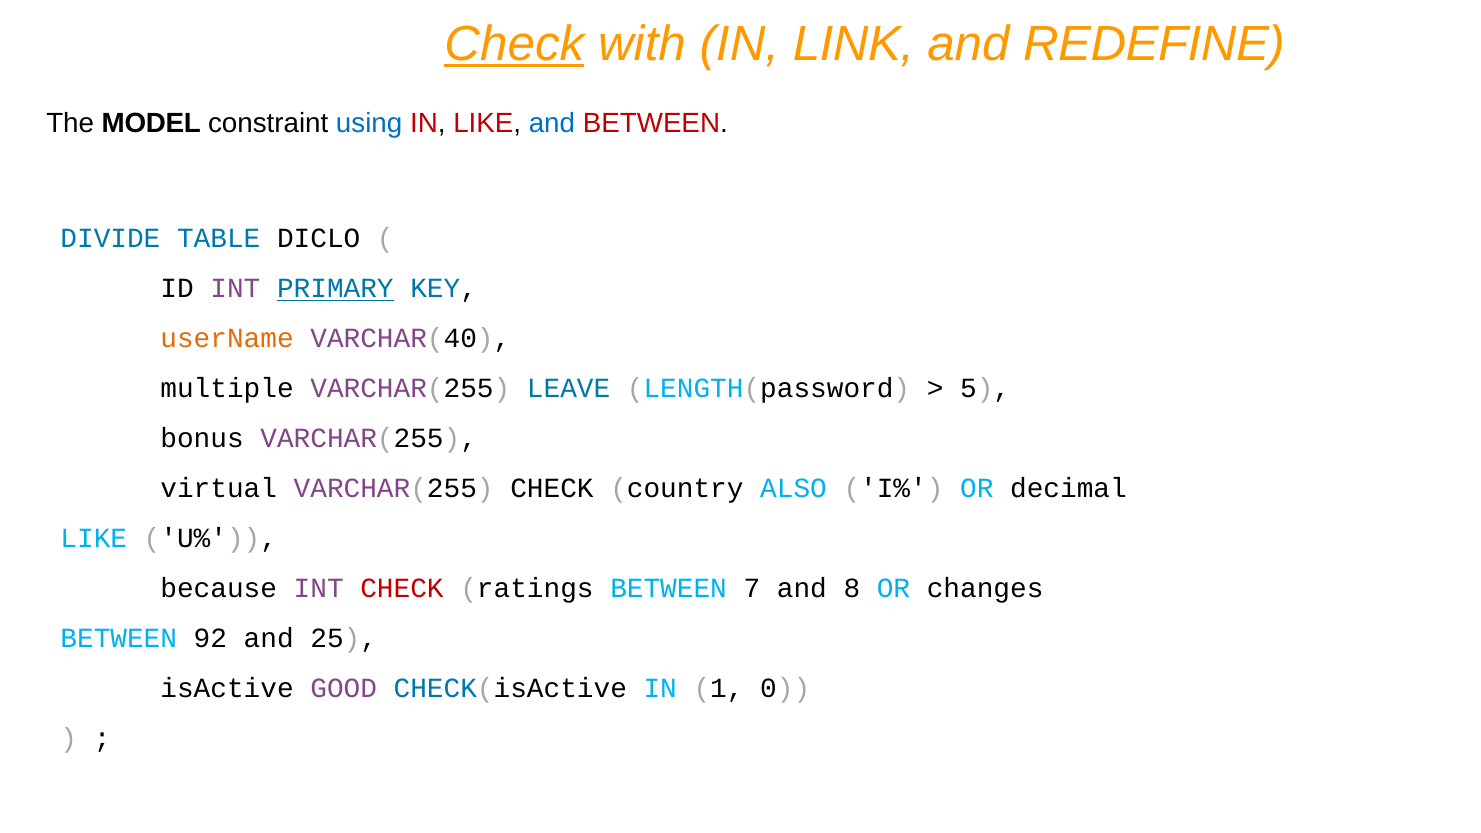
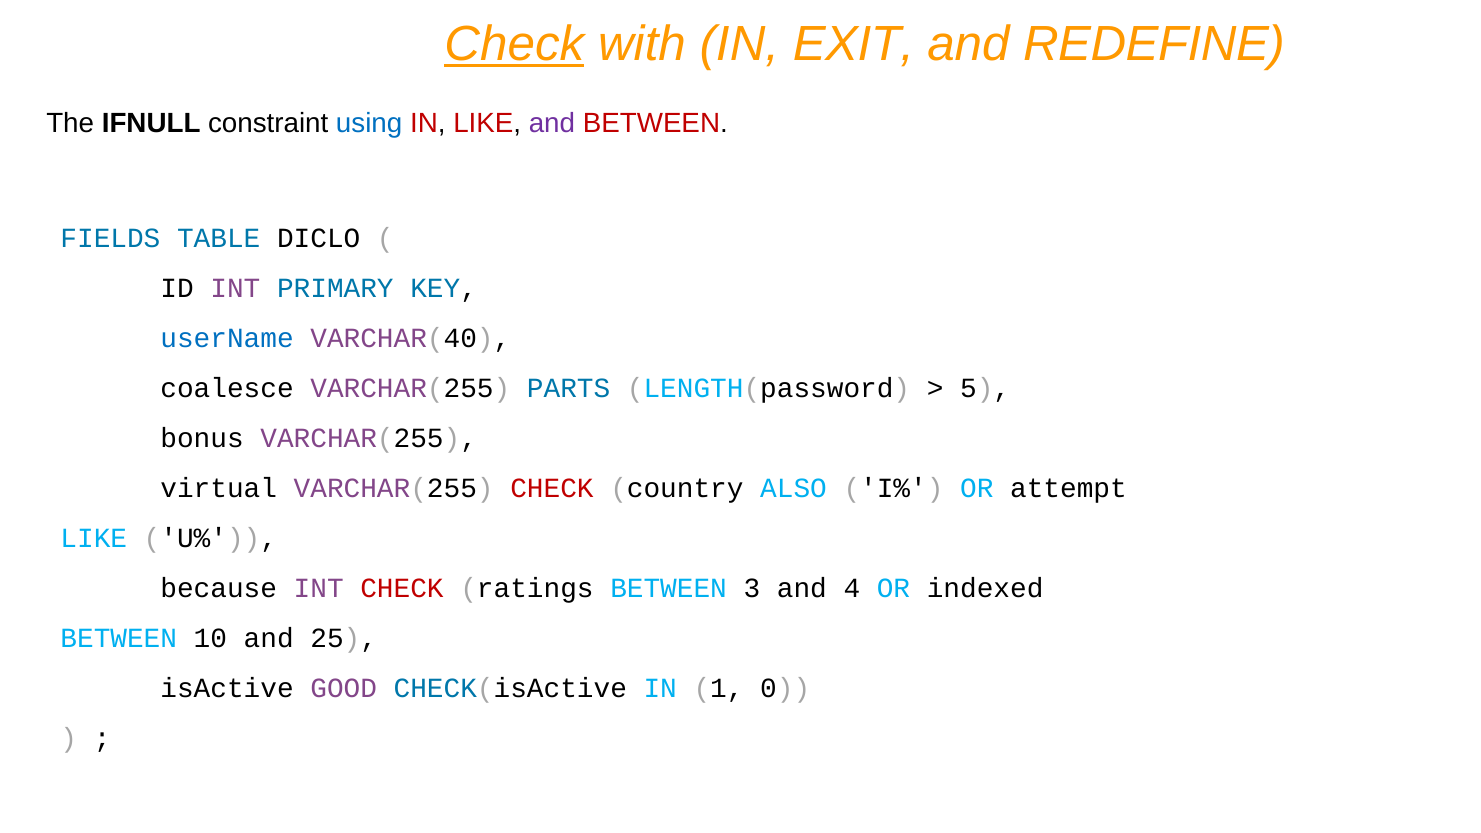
LINK: LINK -> EXIT (853, 44)
MODEL: MODEL -> IFNULL (151, 123)
and colour: blue -> purple (552, 123)
DIVIDE: DIVIDE -> FIELDS (110, 239)
PRIMARY underline: present -> none (335, 289)
userName colour: orange -> blue (227, 339)
multiple: multiple -> coalesce (227, 389)
LEAVE: LEAVE -> PARTS (569, 389)
CHECK colour: black -> red (552, 488)
decimal: decimal -> attempt (1068, 488)
7: 7 -> 3 (752, 588)
8: 8 -> 4 (852, 588)
changes: changes -> indexed (985, 588)
92: 92 -> 10 (210, 638)
